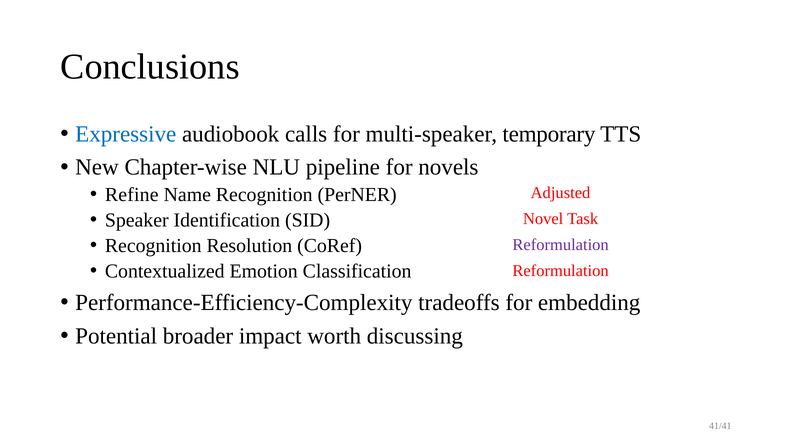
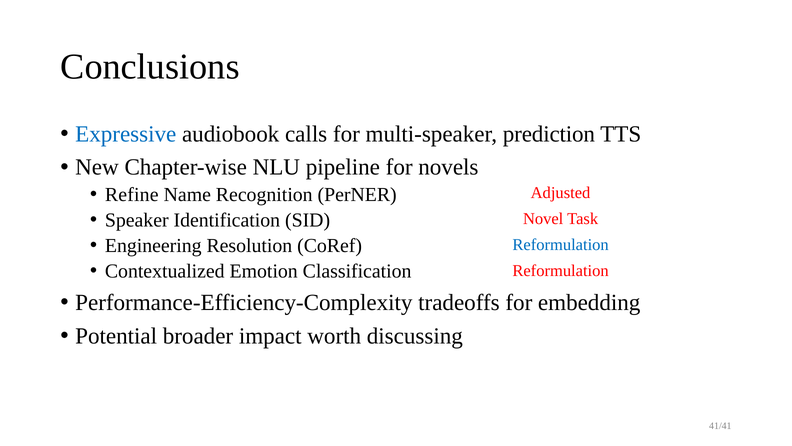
temporary: temporary -> prediction (549, 134)
Recognition: Recognition -> Engineering (153, 245)
Reformulation colour: purple -> blue (561, 245)
